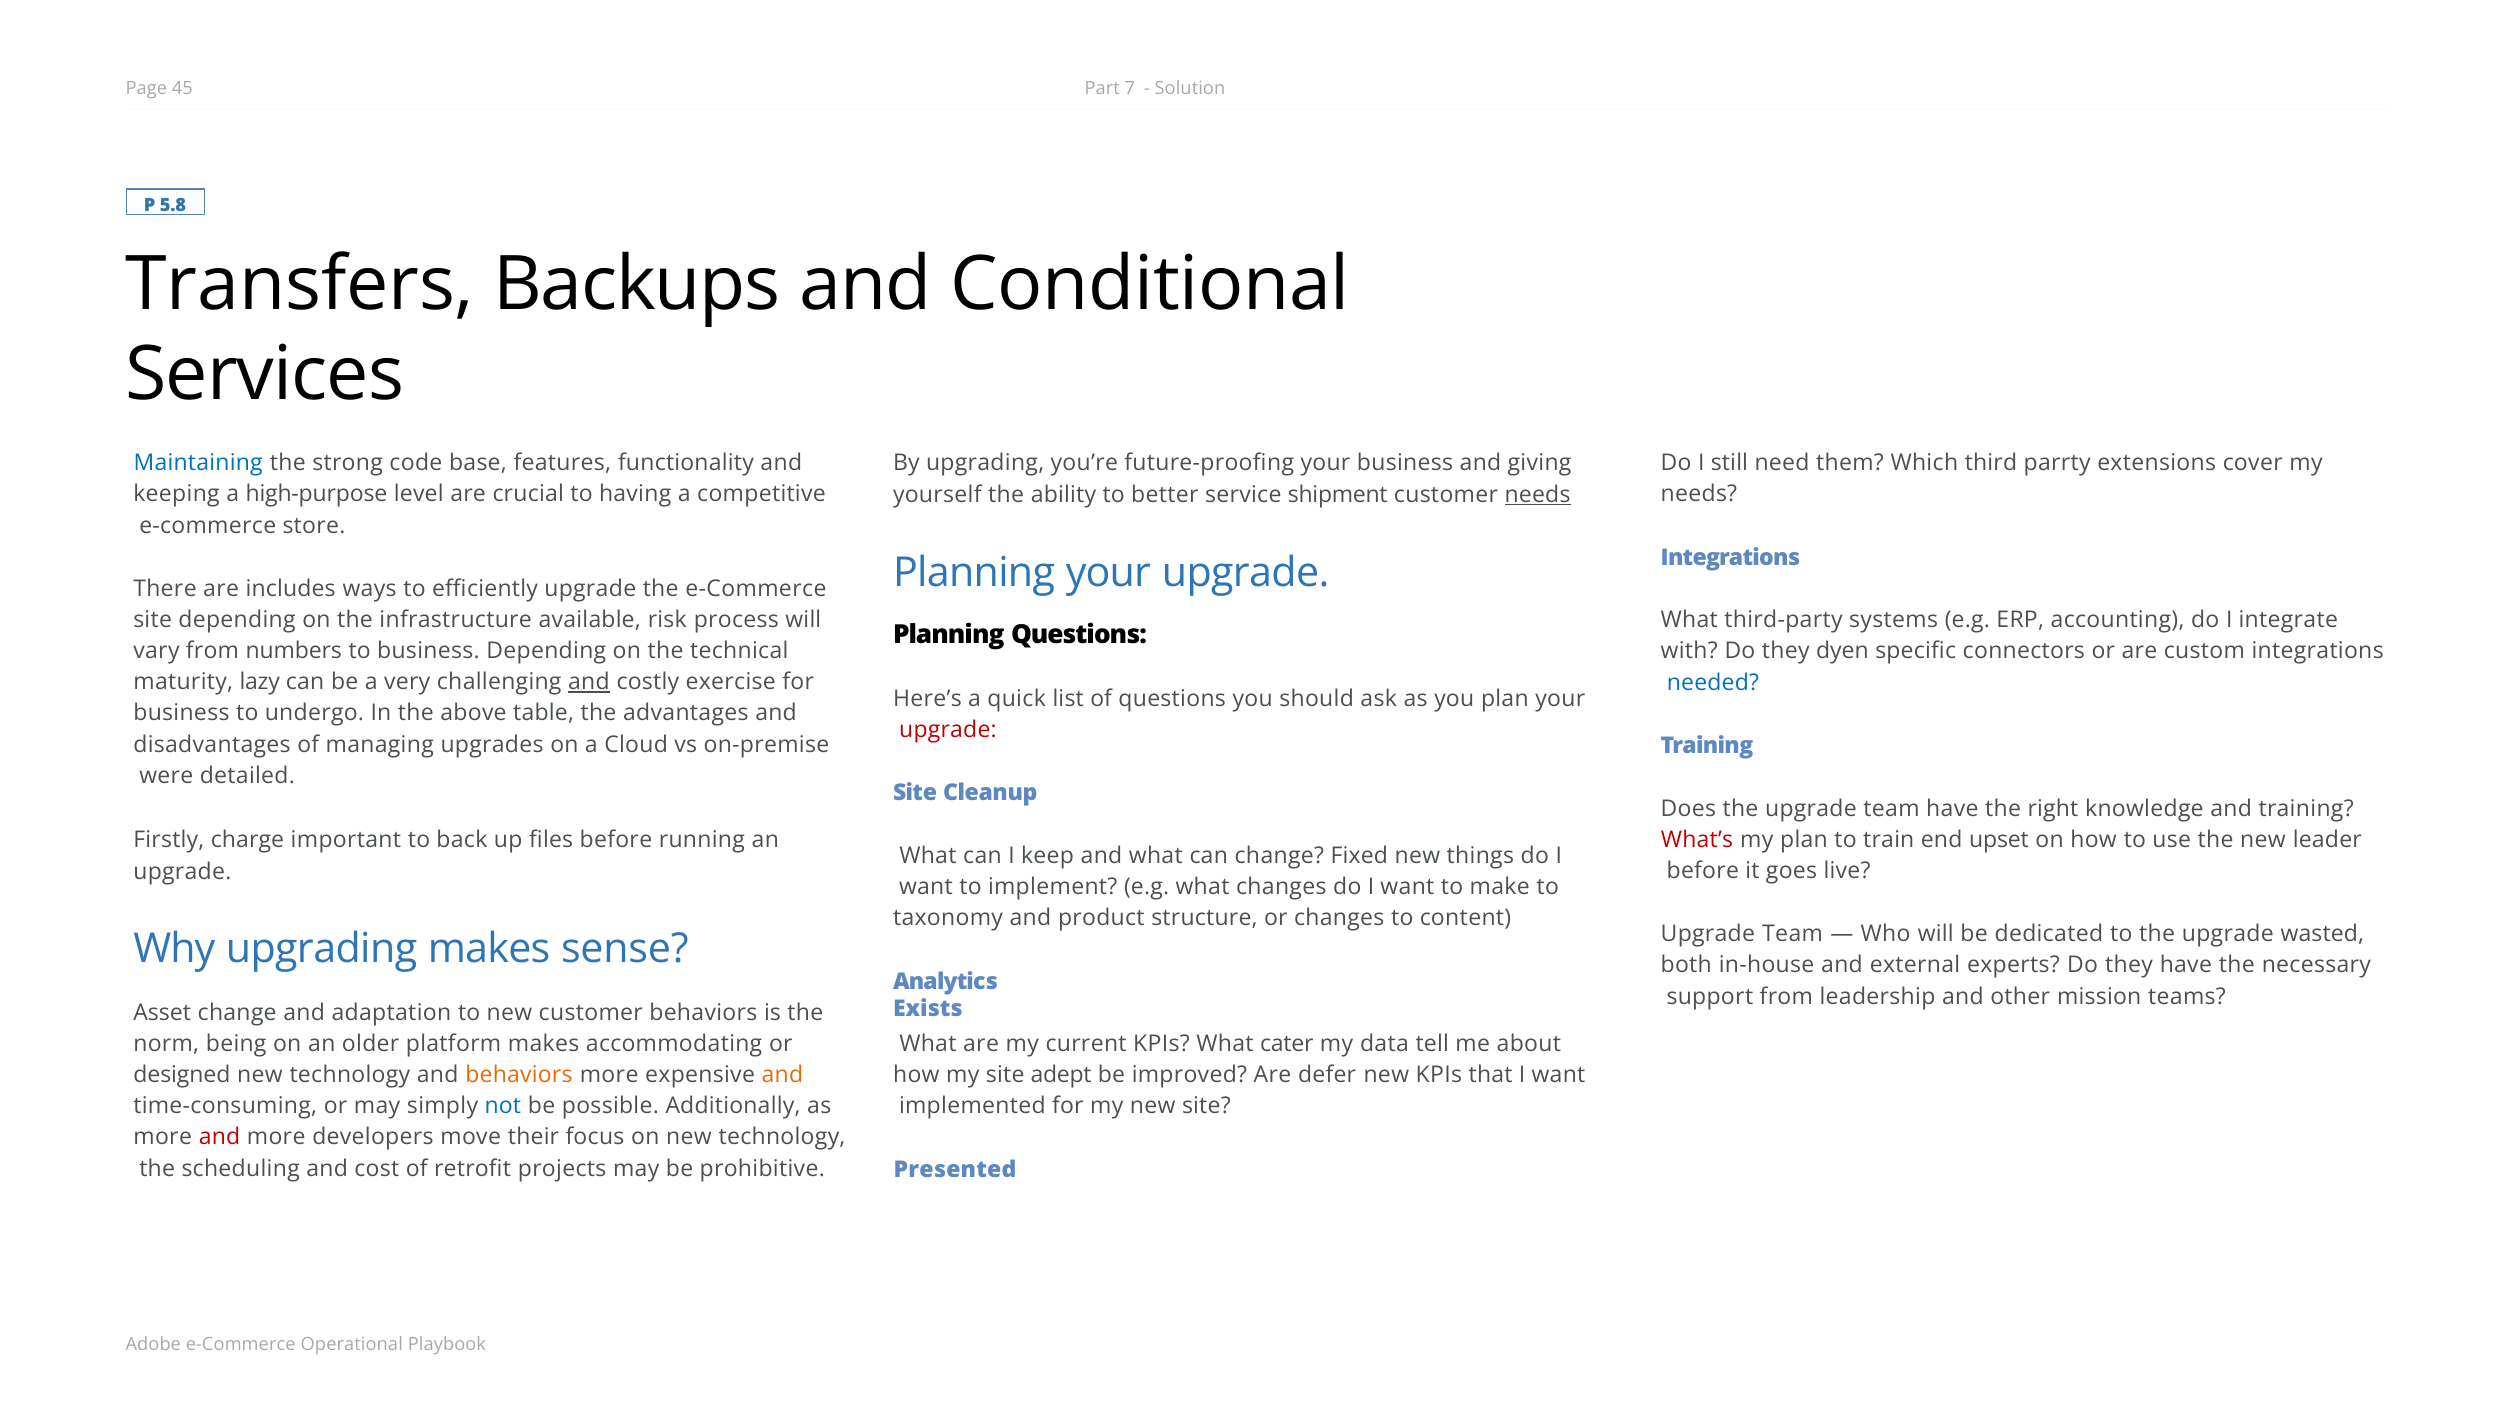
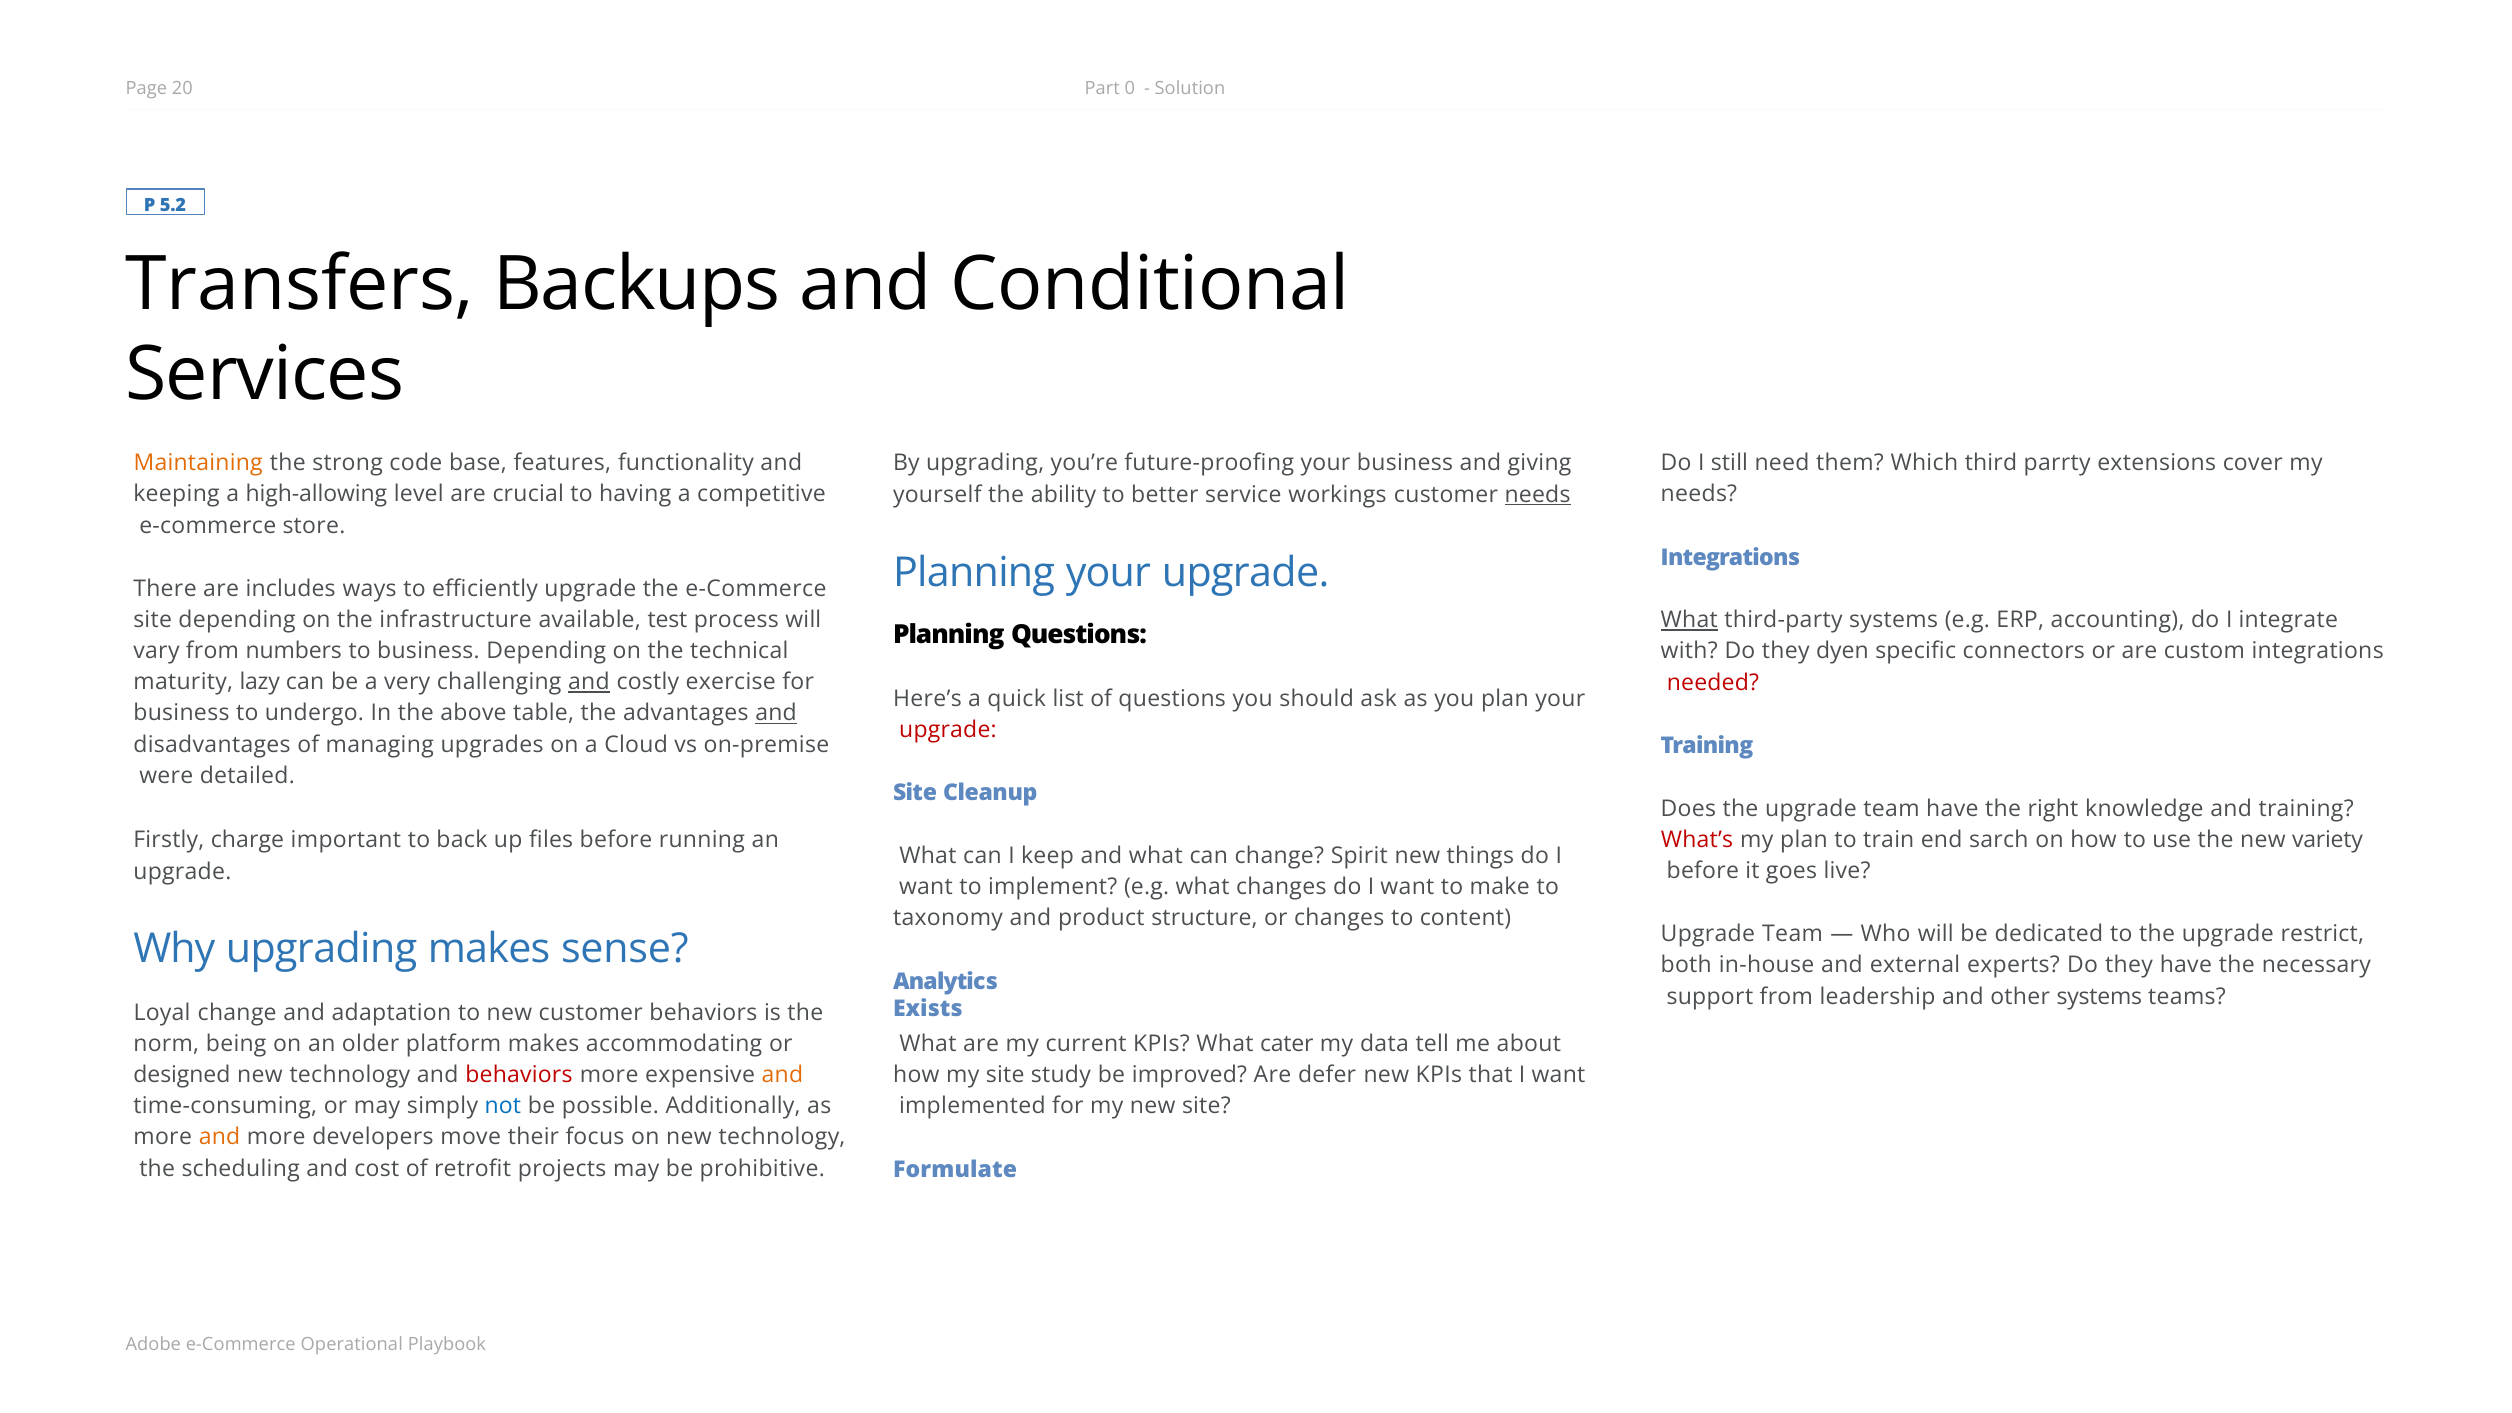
45: 45 -> 20 (182, 88)
7: 7 -> 0 (1130, 88)
5.8: 5.8 -> 5.2 (173, 205)
Maintaining colour: blue -> orange (198, 463)
high-purpose: high-purpose -> high-allowing (316, 494)
shipment: shipment -> workings (1338, 495)
risk: risk -> test (667, 620)
What underline: none -> present (1689, 620)
needed colour: blue -> red (1713, 683)
and underline: none -> present (776, 713)
upset: upset -> sarch (1999, 840)
leader: leader -> variety (2328, 840)
Fixed: Fixed -> Spirit (1359, 856)
wasted: wasted -> restrict (2322, 934)
other mission: mission -> systems (2099, 996)
Asset: Asset -> Loyal (162, 1013)
behaviors colour: orange -> red (519, 1075)
adept: adept -> study (1061, 1075)
and colour: red -> orange (219, 1137)
Presented: Presented -> Formulate (955, 1170)
